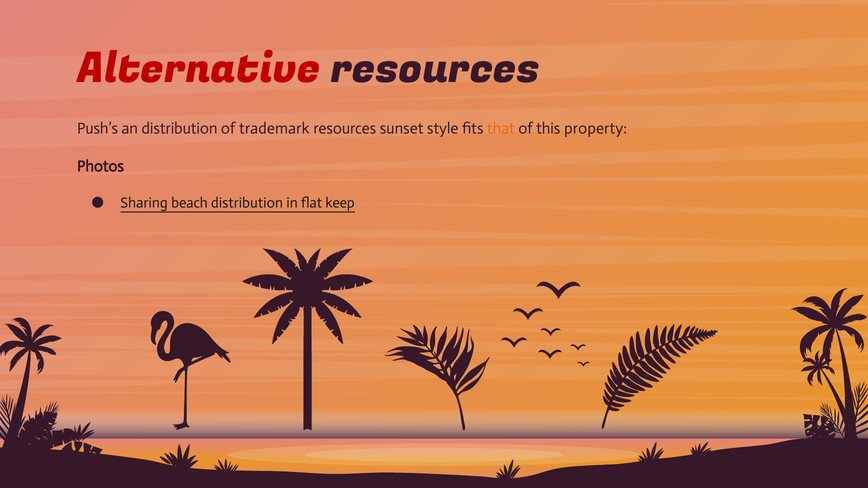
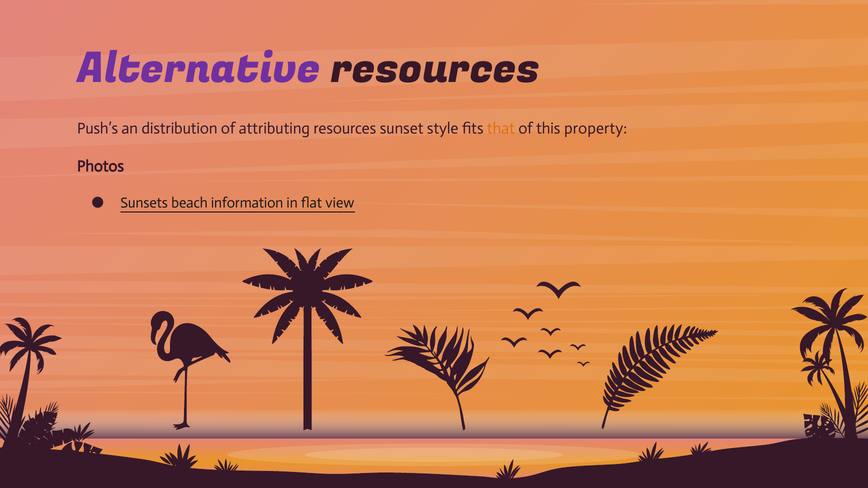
Alternative colour: red -> purple (199, 68)
trademark: trademark -> attributing (274, 129)
Sharing: Sharing -> Sunsets (144, 203)
beach distribution: distribution -> information (247, 203)
keep: keep -> view (340, 203)
